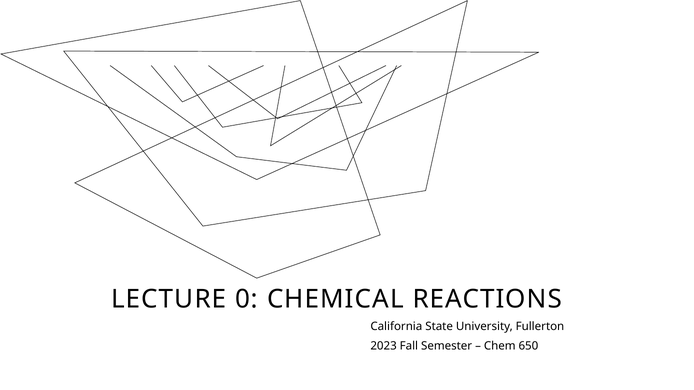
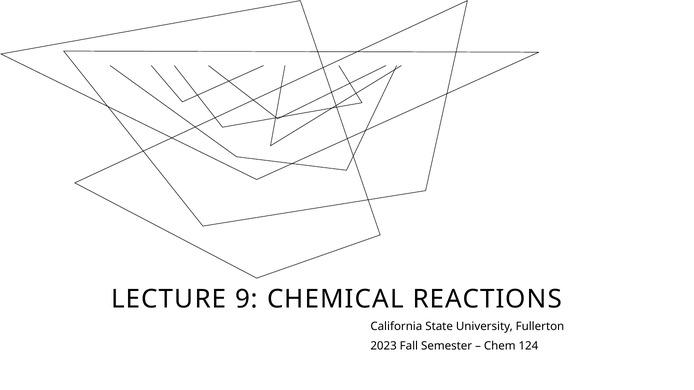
0: 0 -> 9 (246, 299)
650: 650 -> 124 (528, 346)
